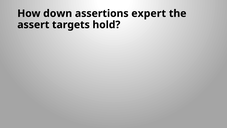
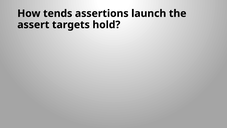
down: down -> tends (58, 13)
expert: expert -> launch (149, 13)
